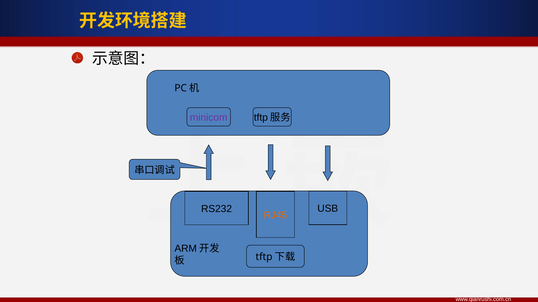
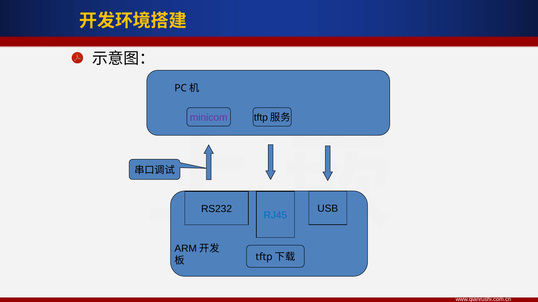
RJ45 colour: orange -> blue (275, 215)
